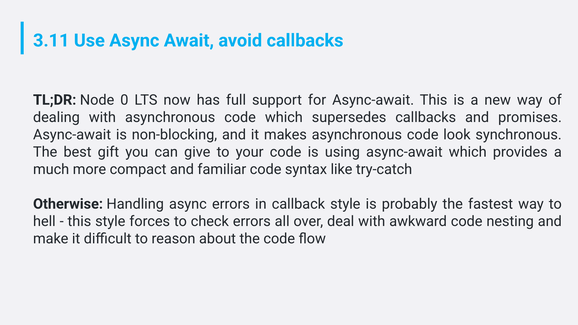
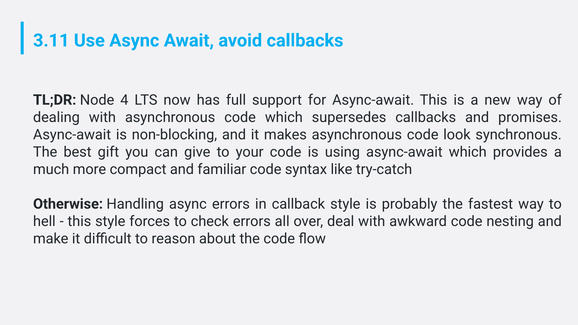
0: 0 -> 4 (124, 100)
